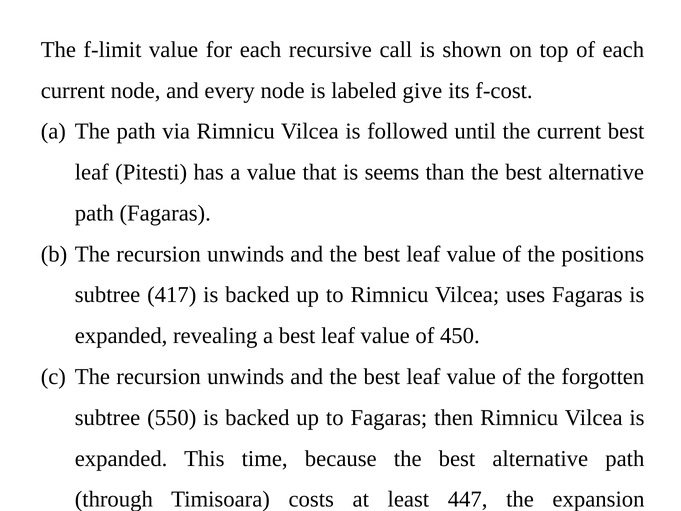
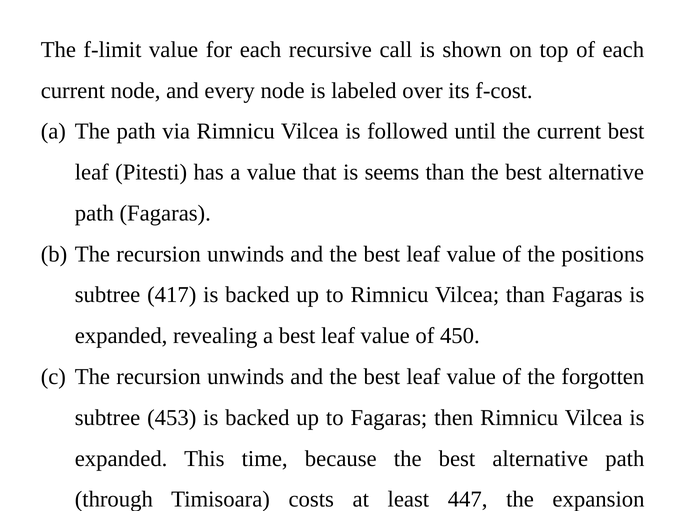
give: give -> over (422, 91)
Vilcea uses: uses -> than (526, 295)
550: 550 -> 453 (172, 417)
